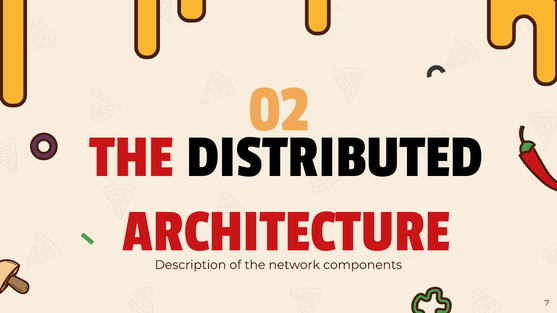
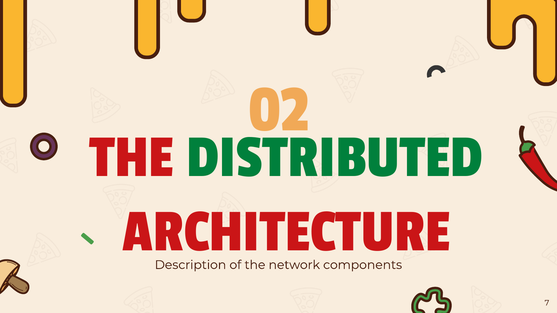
DISTRIBUTED colour: black -> green (335, 156)
